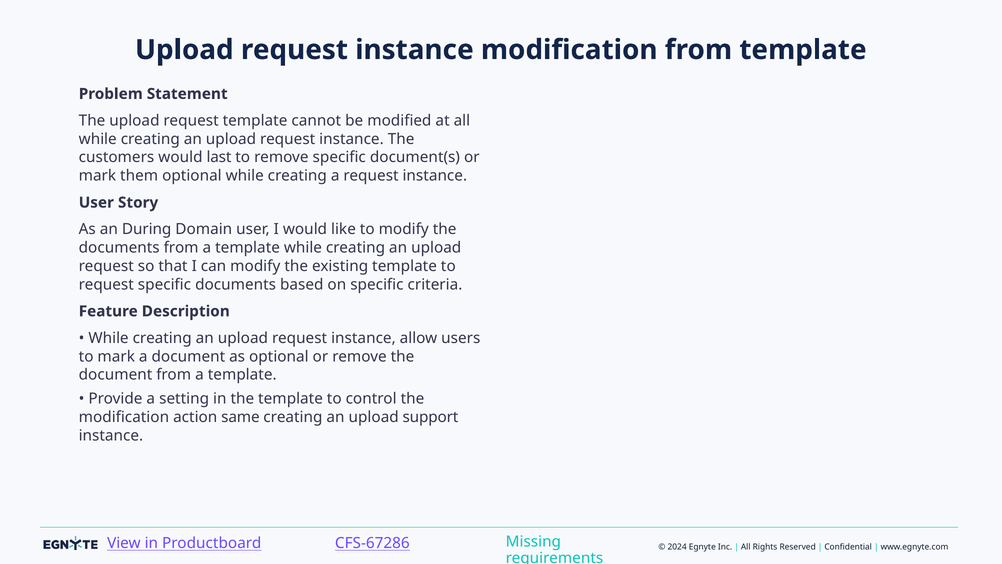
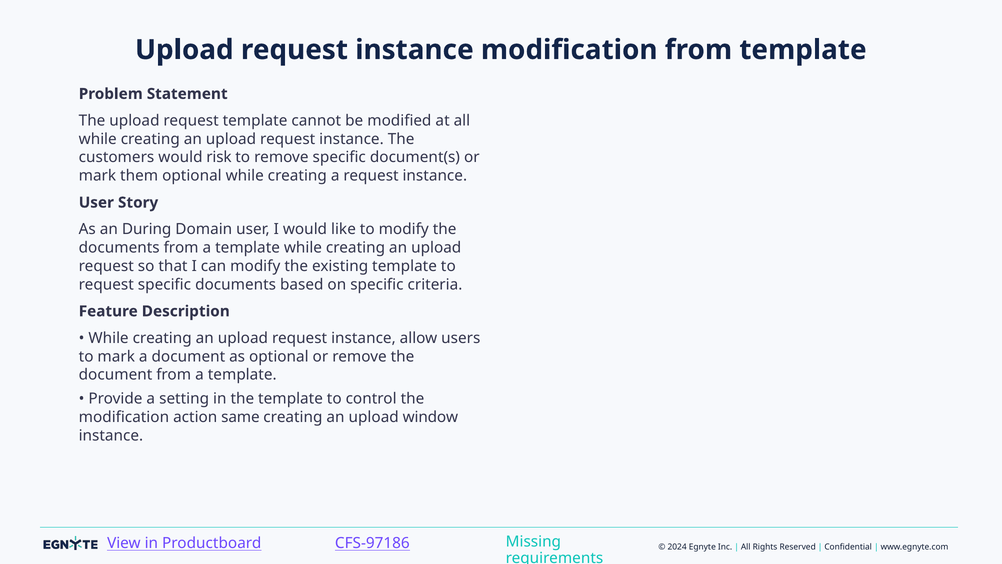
last: last -> risk (219, 157)
support: support -> window (430, 417)
CFS-67286: CFS-67286 -> CFS-97186 (372, 543)
